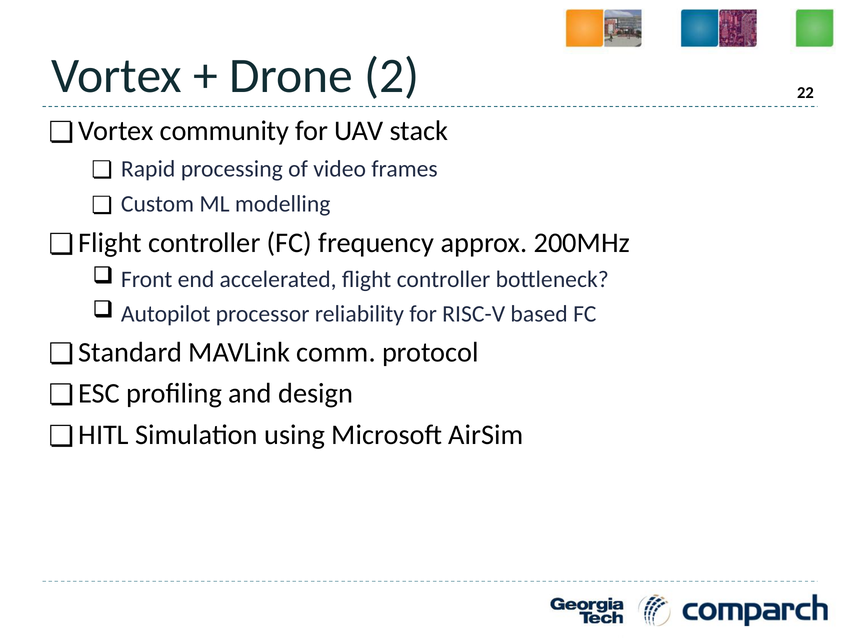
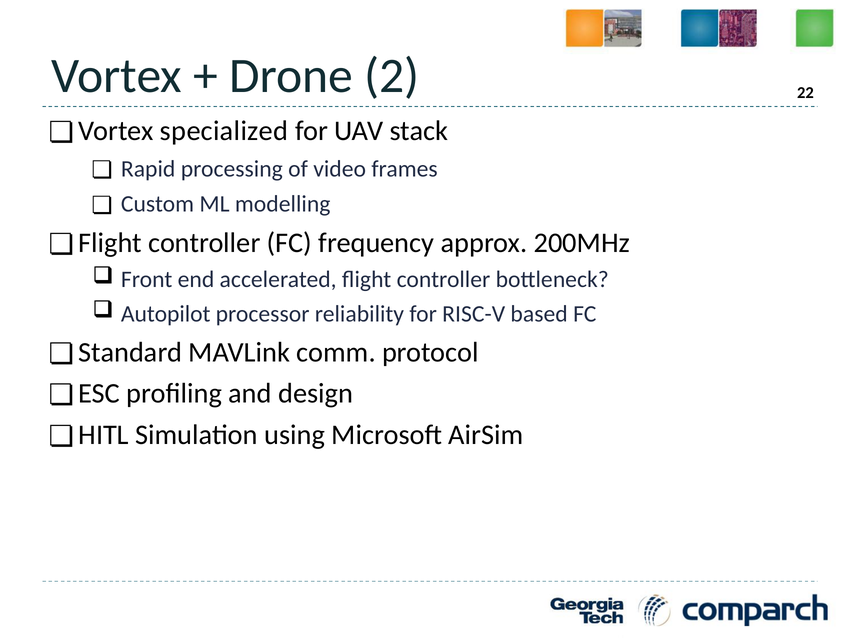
community: community -> specialized (224, 131)
